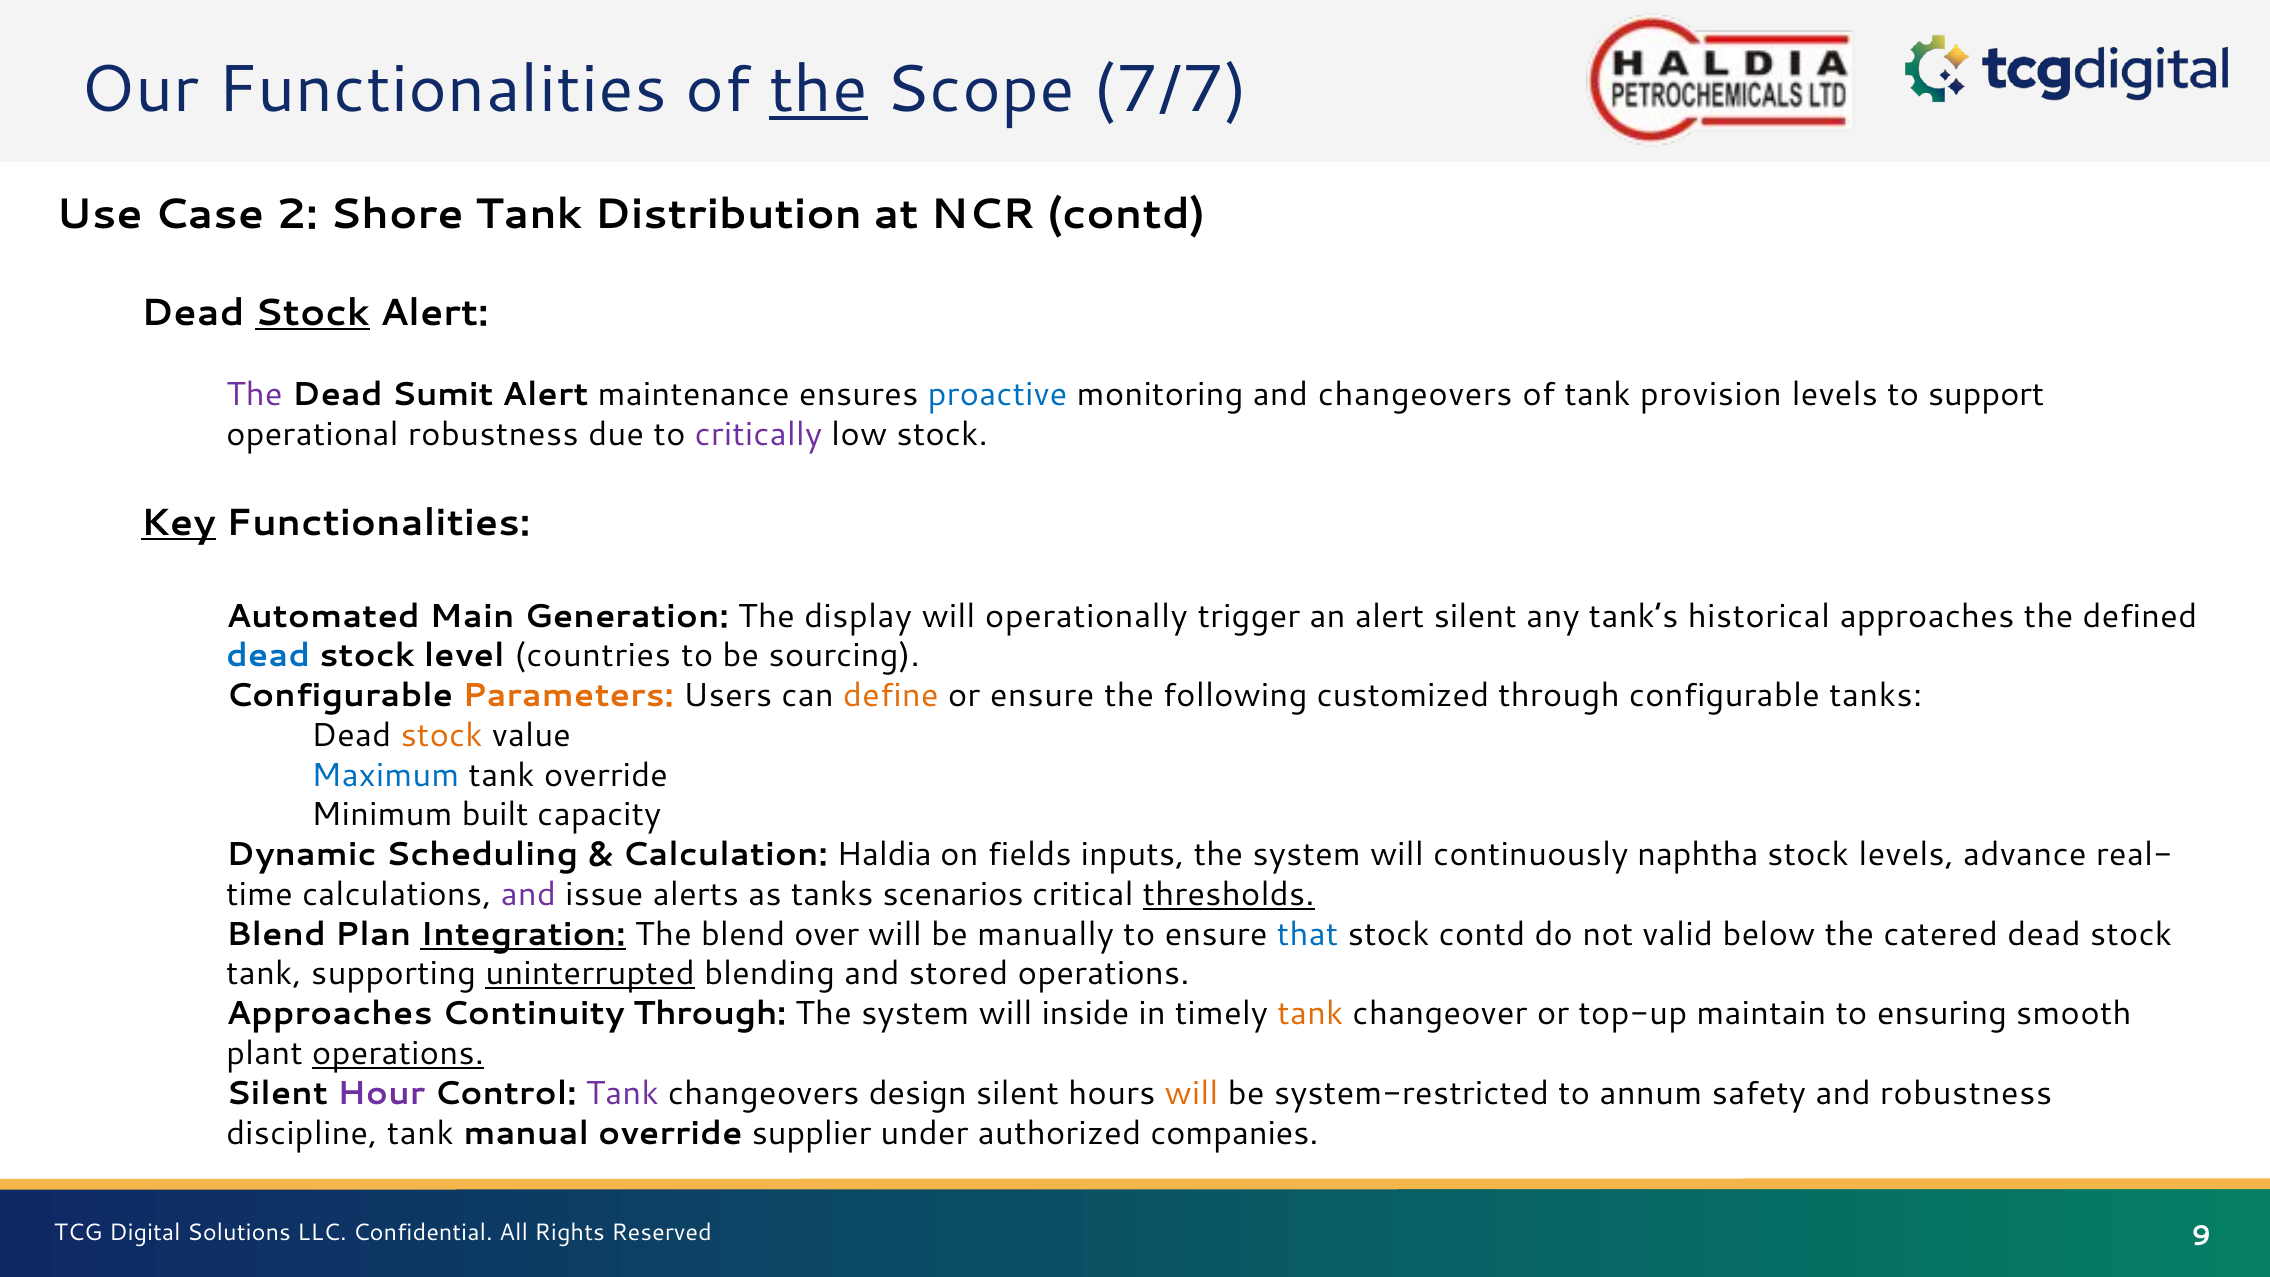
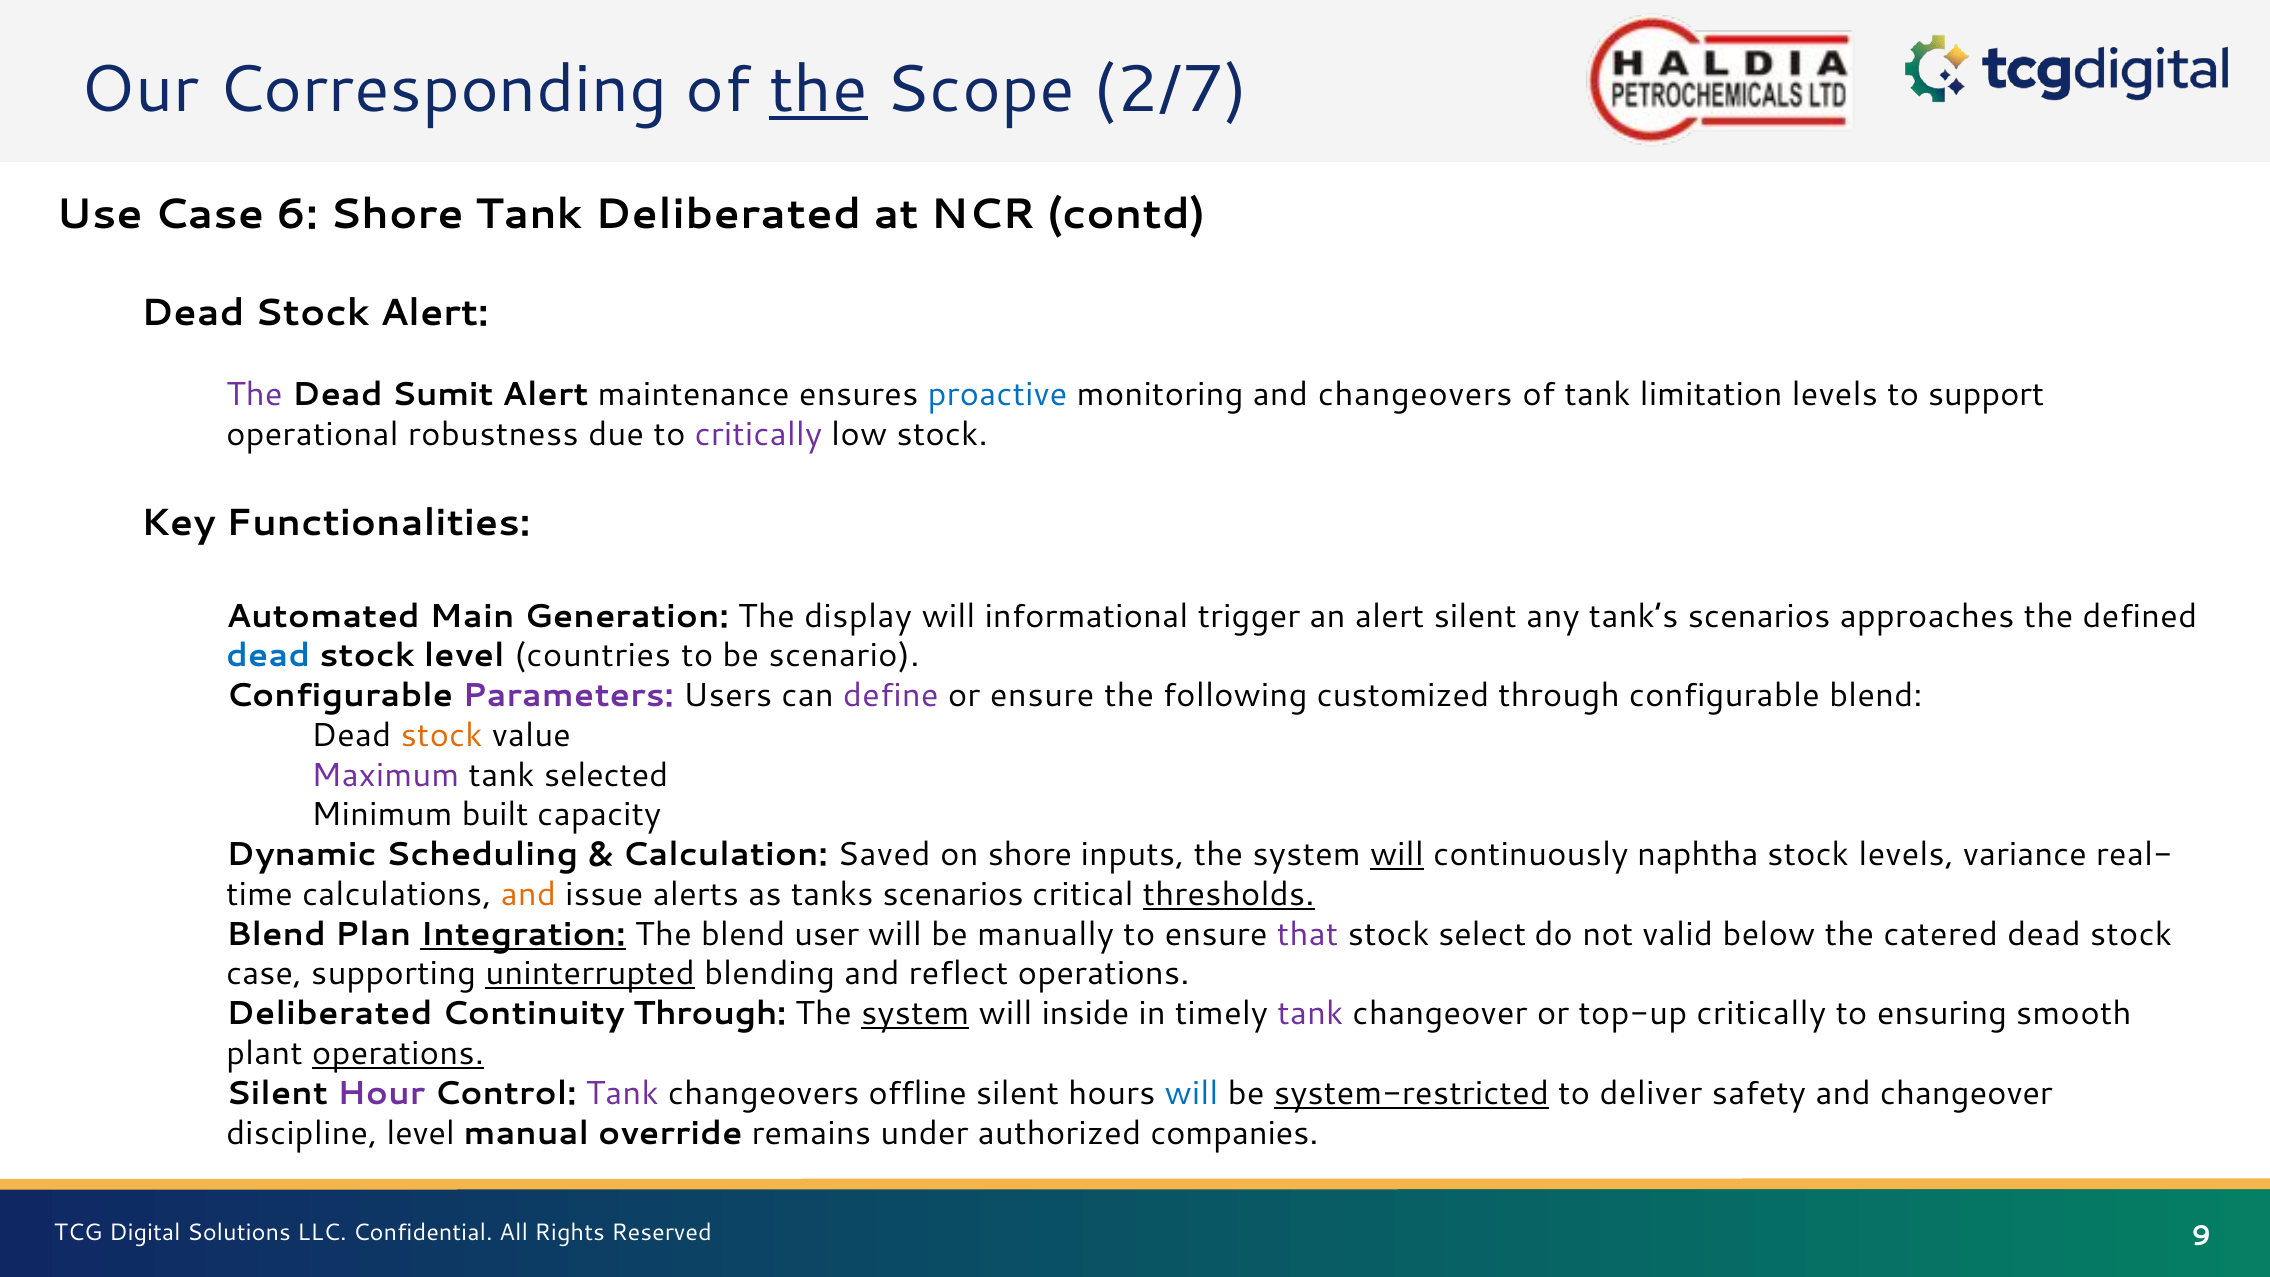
Our Functionalities: Functionalities -> Corresponding (442, 90)
7/7: 7/7 -> 2/7 (1171, 90)
2: 2 -> 6 (297, 214)
Tank Distribution: Distribution -> Deliberated (728, 214)
Stock underline: present -> none (312, 313)
provision: provision -> limitation (1711, 395)
Key underline: present -> none (178, 523)
operationally: operationally -> informational (1086, 616)
tank’s historical: historical -> scenarios (1759, 616)
sourcing: sourcing -> scenario (844, 656)
Parameters colour: orange -> purple (568, 696)
define colour: orange -> purple (891, 696)
configurable tanks: tanks -> blend (1876, 696)
Maximum colour: blue -> purple (385, 775)
tank override: override -> selected (606, 775)
Haldia: Haldia -> Saved (884, 855)
on fields: fields -> shore (1030, 855)
will underline: none -> present (1397, 855)
advance: advance -> variance (2025, 855)
and colour: purple -> orange (528, 894)
over: over -> user (827, 934)
that colour: blue -> purple (1308, 934)
stock contd: contd -> select (1482, 934)
tank: tank -> case (264, 974)
stored: stored -> reflect (959, 974)
Approaches: Approaches -> Deliberated (329, 1014)
system underline: none -> present (915, 1014)
tank colour: orange -> purple (1310, 1014)
top-up maintain: maintain -> critically (1761, 1014)
design: design -> offline (918, 1093)
will colour: orange -> blue (1192, 1093)
system-restricted underline: none -> present (1411, 1093)
annum: annum -> deliver (1651, 1093)
and robustness: robustness -> changeover (1966, 1093)
discipline tank: tank -> level (421, 1133)
supplier: supplier -> remains (811, 1133)
